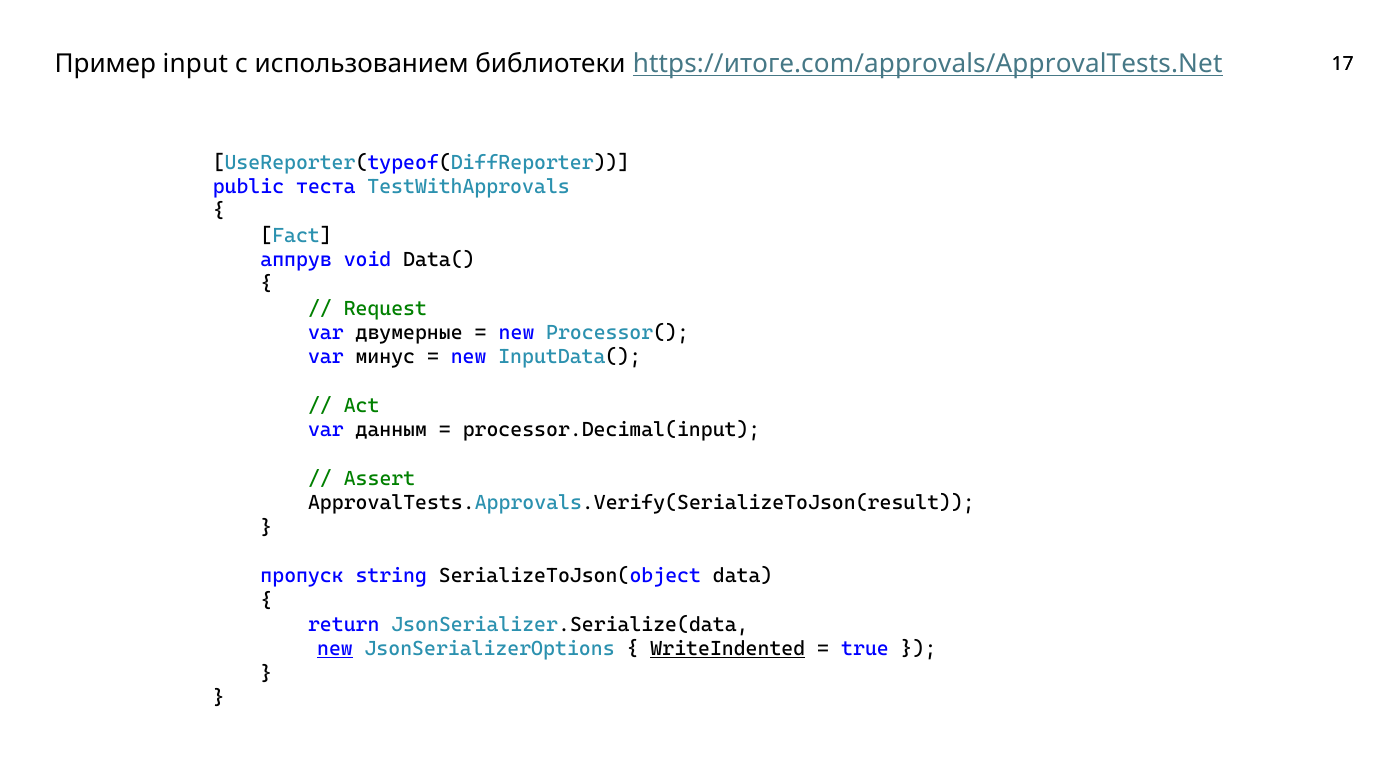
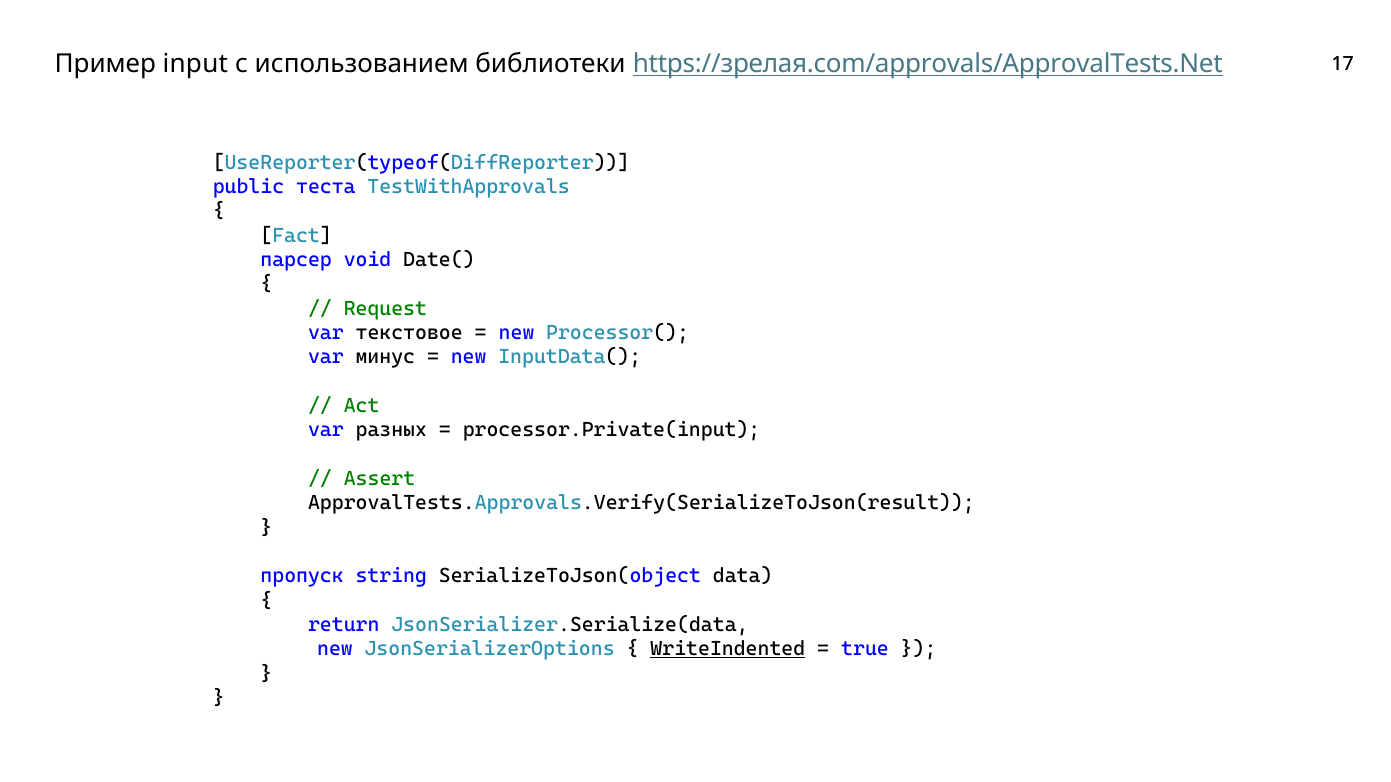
https://итоге.com/approvals/ApprovalTests.Net: https://итоге.com/approvals/ApprovalTests.Net -> https://зрелая.com/approvals/ApprovalTests.Net (928, 64)
аппрув: аппрув -> парсер (296, 260)
Data(: Data( -> Date( (439, 260)
двумерные: двумерные -> текстовое (409, 333)
данным: данным -> разных (391, 430)
processor.Decimal(input: processor.Decimal(input -> processor.Private(input (612, 430)
new underline: present -> none (335, 650)
